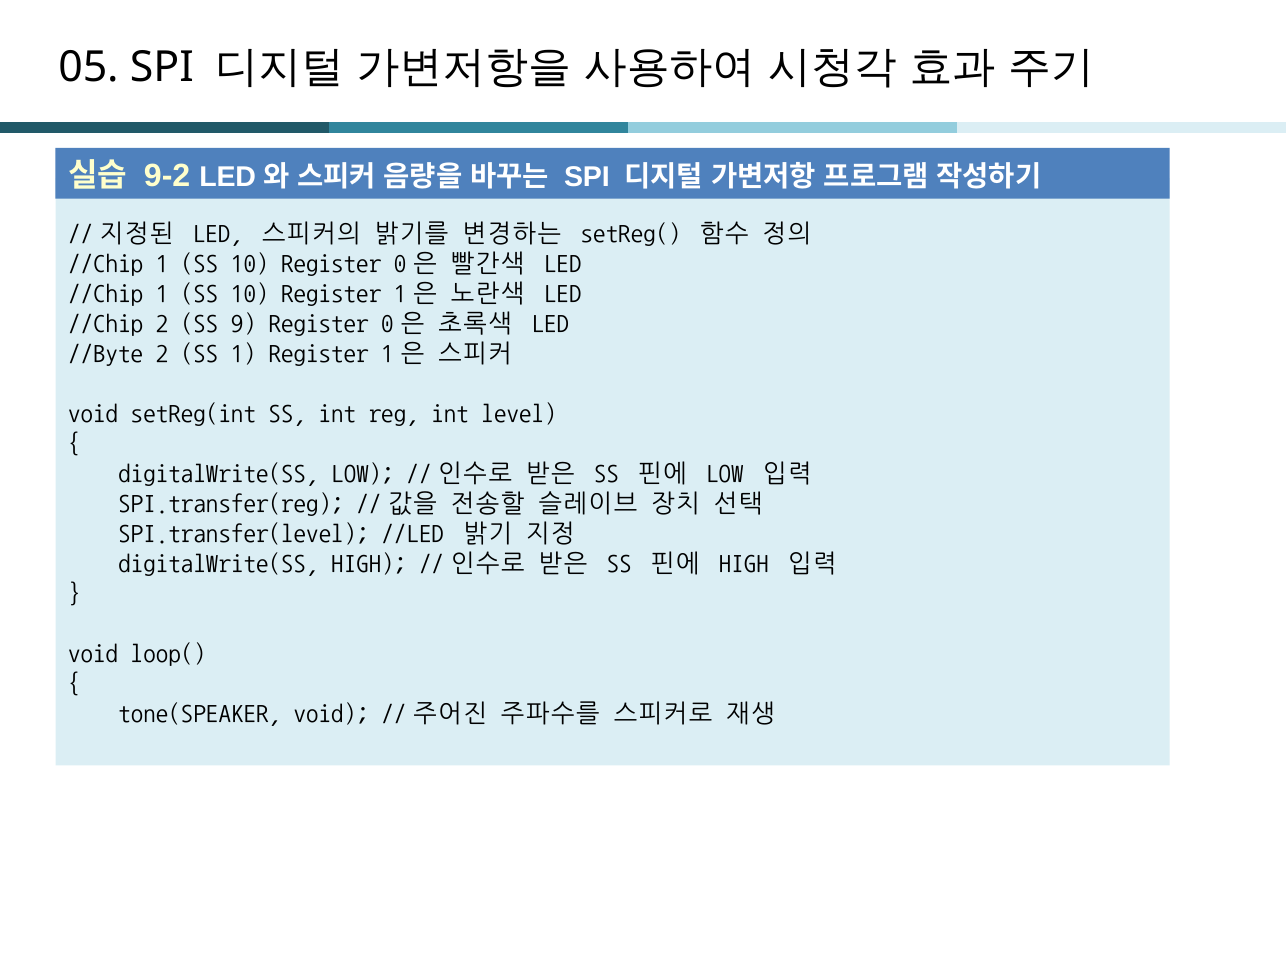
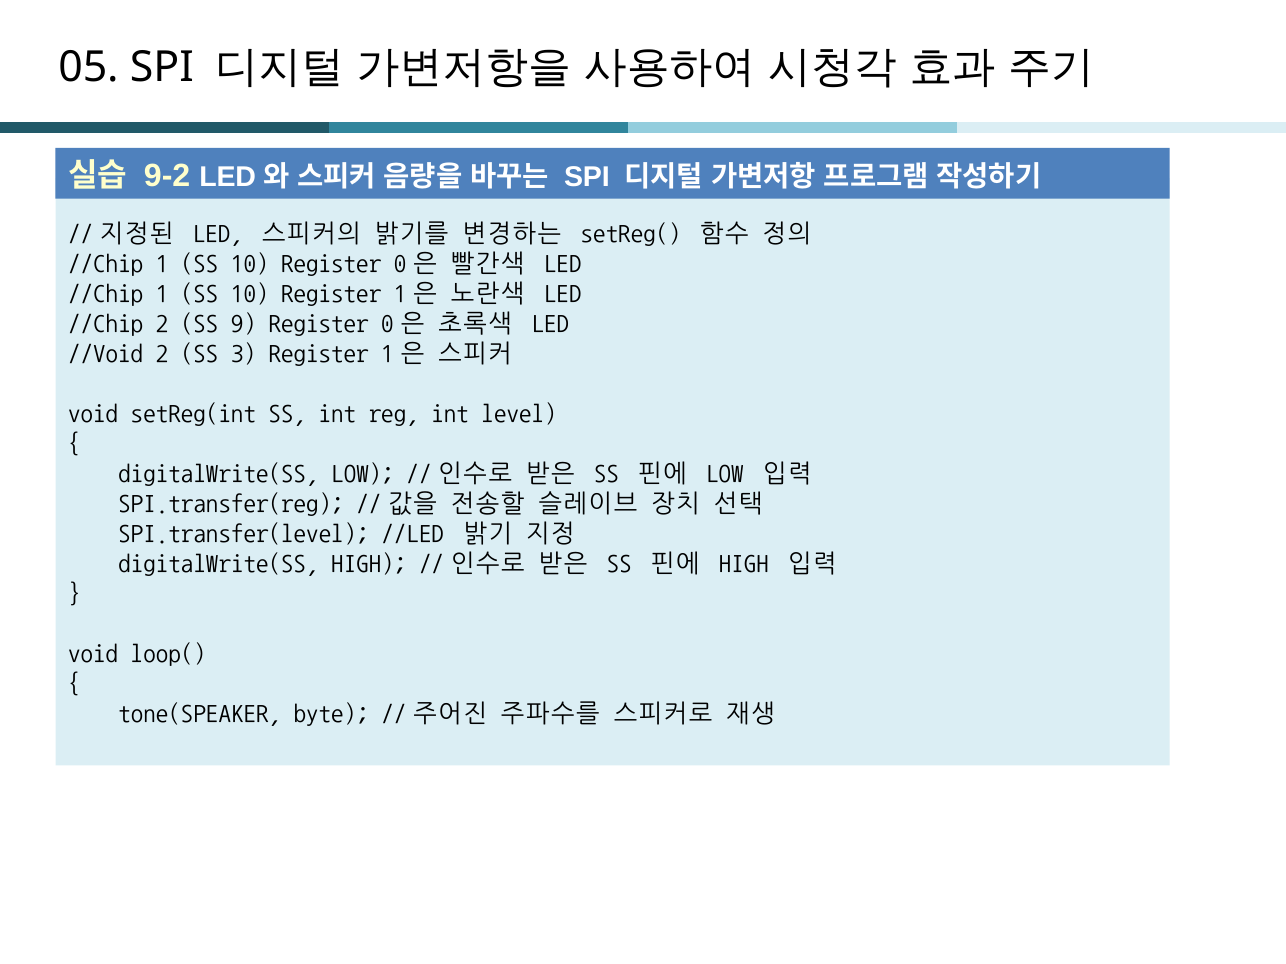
//Byte: //Byte -> //Void (106, 354)
SS 1: 1 -> 3 (243, 354)
tone(SPEAKER void: void -> byte (331, 714)
